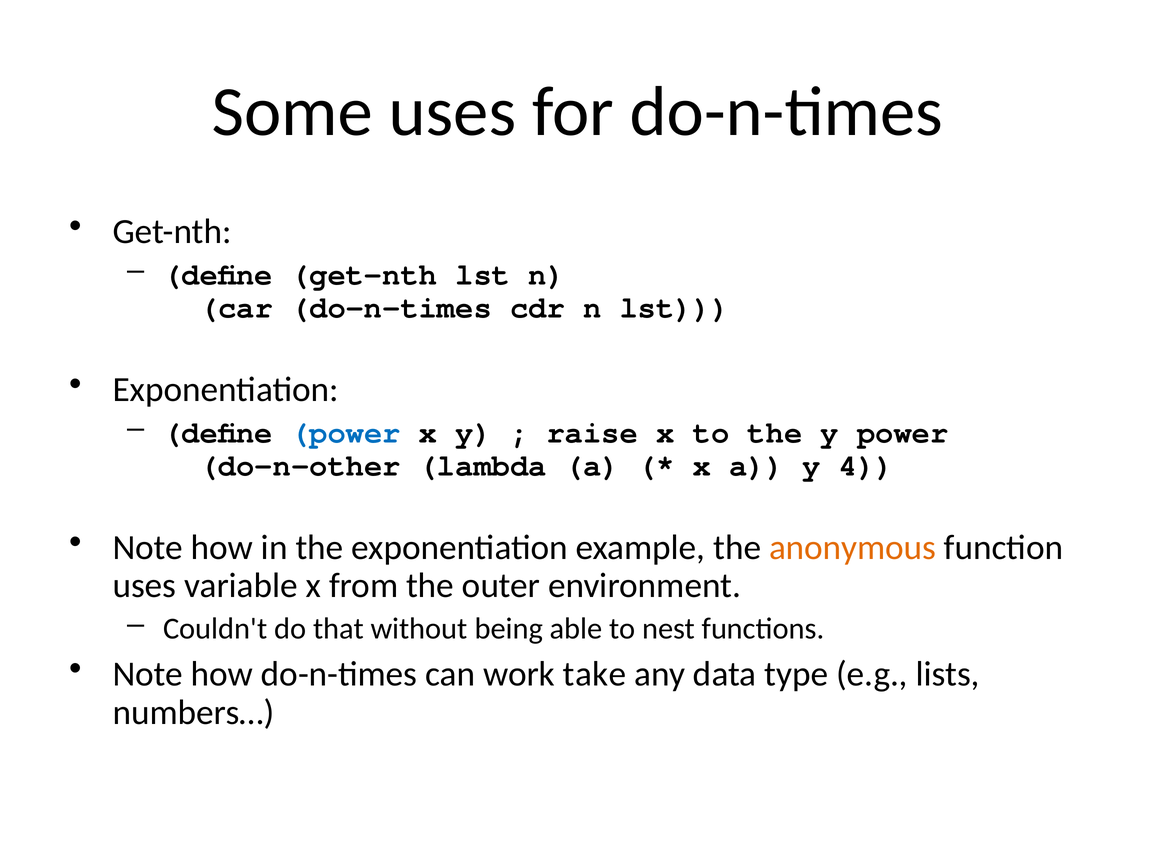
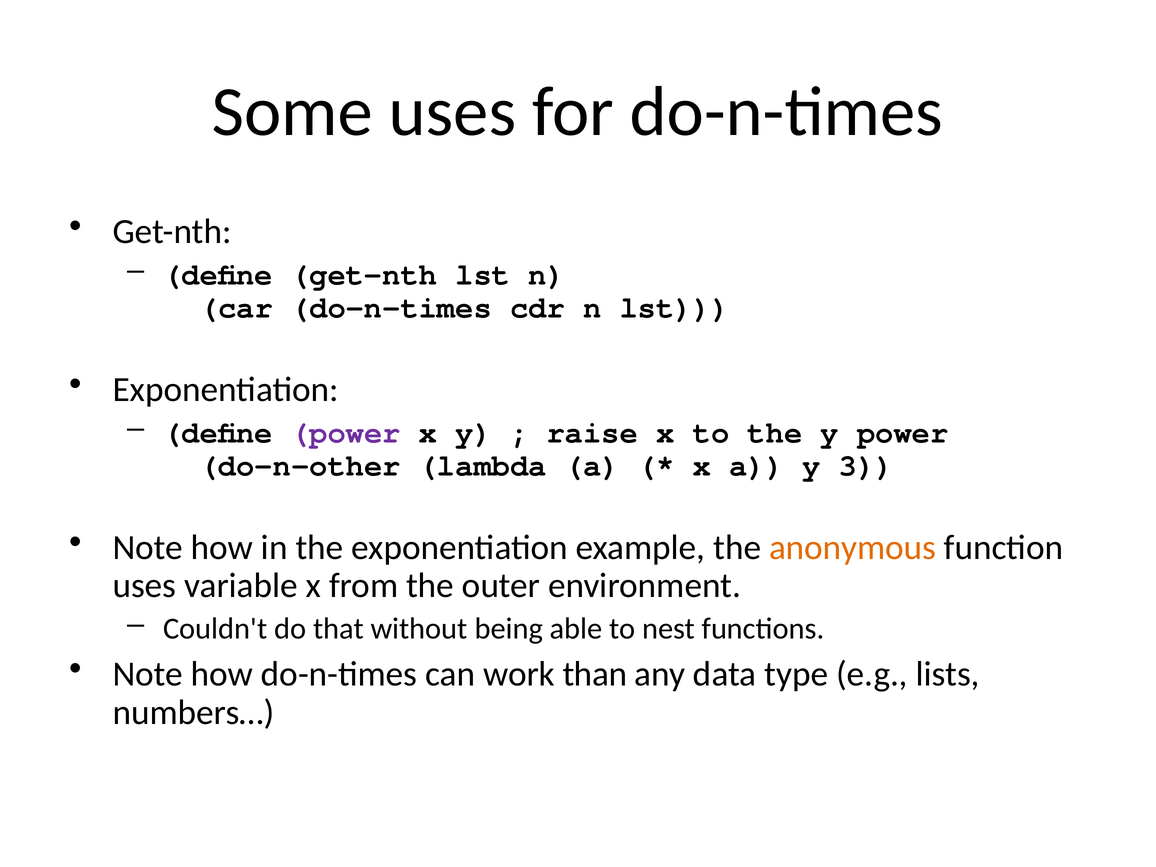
power colour: blue -> purple (346, 433)
4: 4 -> 3 (866, 466)
take: take -> than (595, 674)
